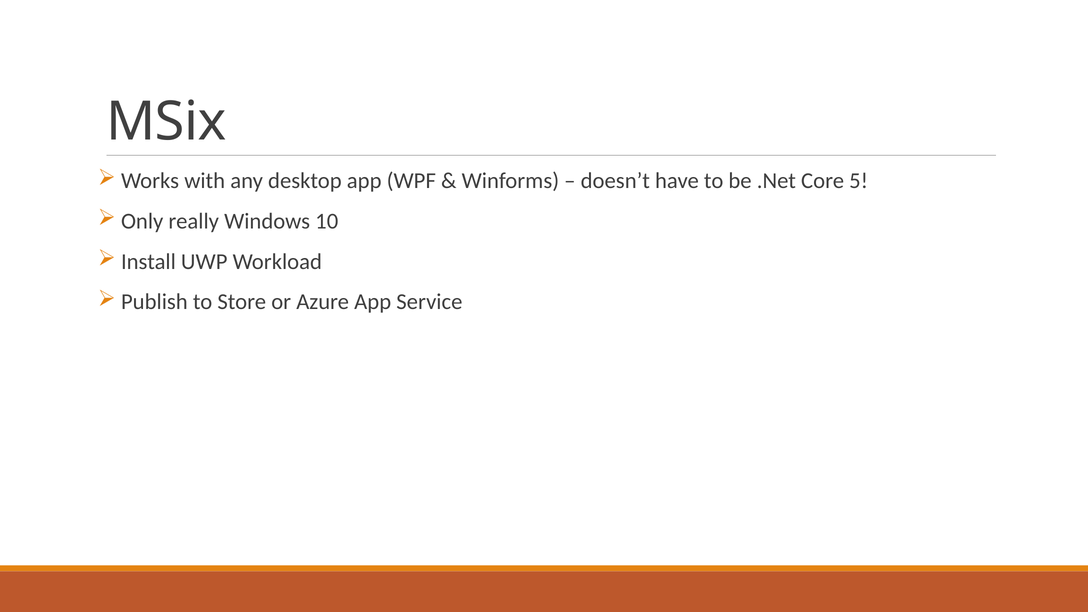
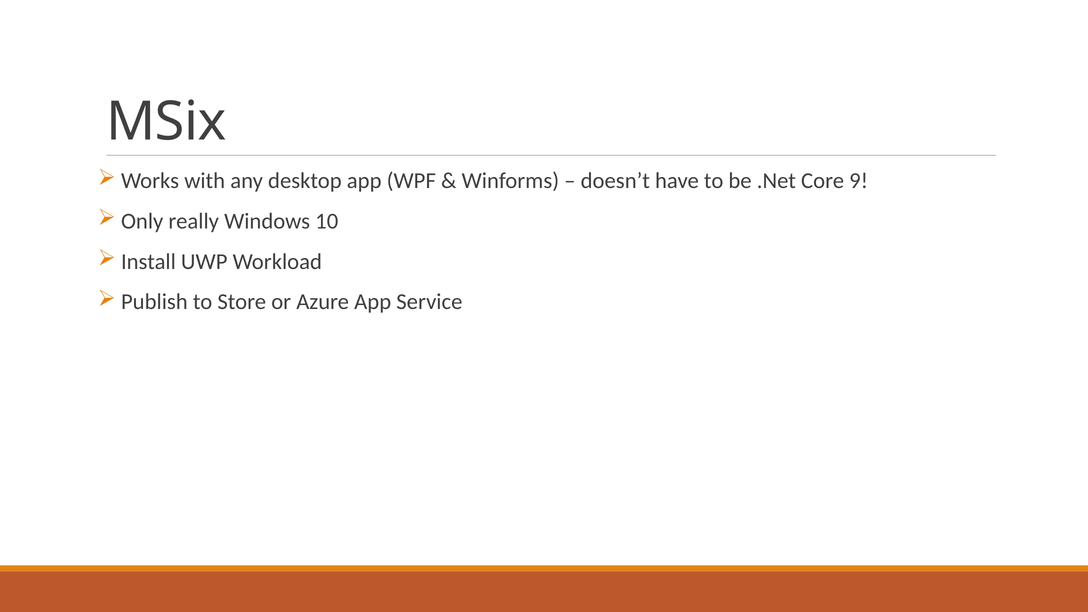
5: 5 -> 9 (859, 181)
